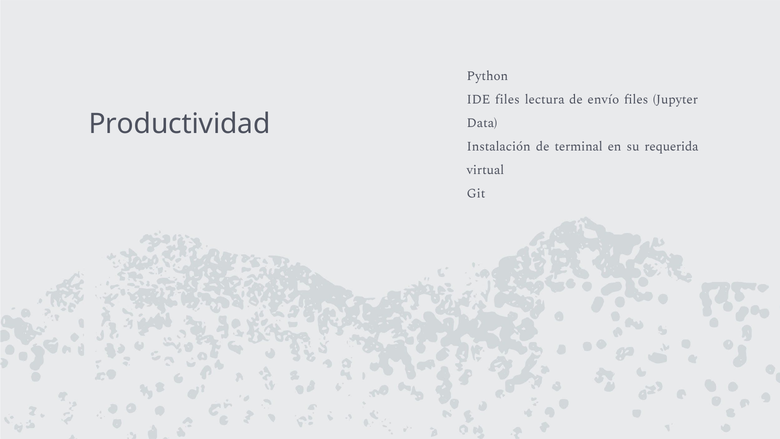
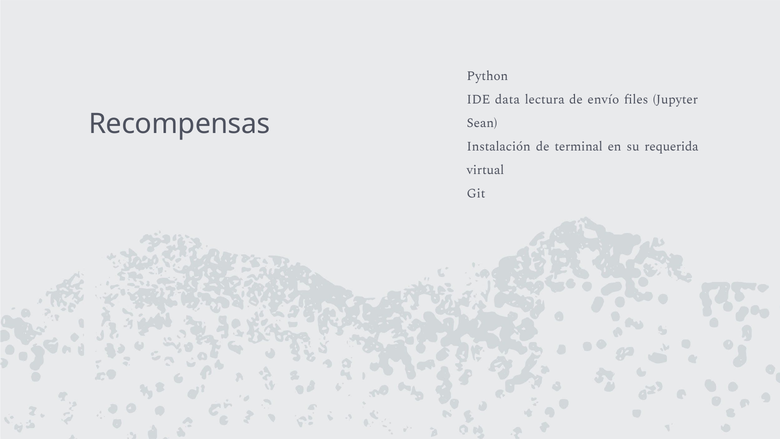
IDE files: files -> data (507, 100)
Productividad: Productividad -> Recompensas (179, 124)
Data: Data -> Sean (482, 123)
